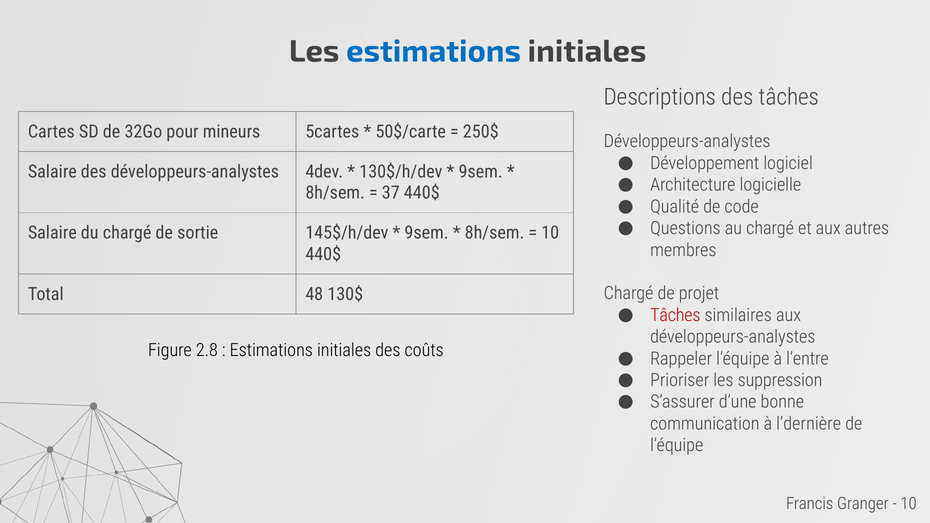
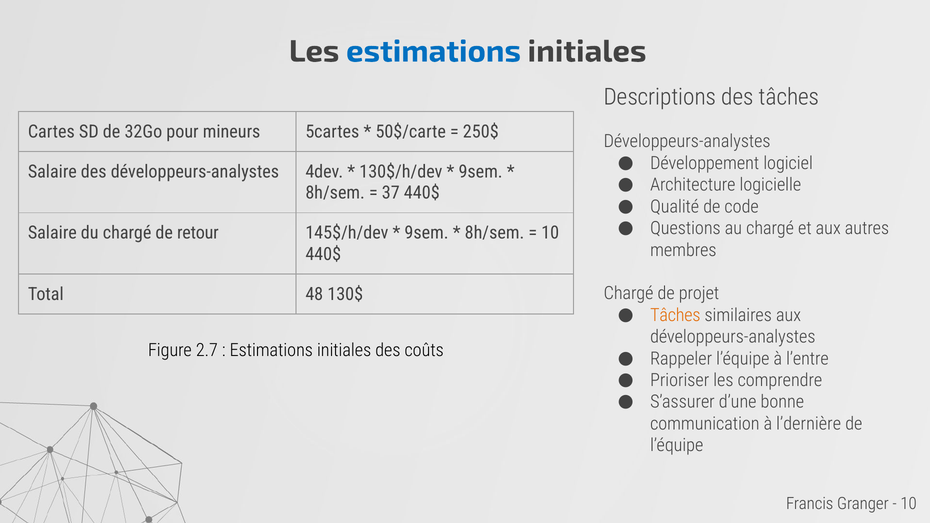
sortie: sortie -> retour (198, 233)
Tâches colour: red -> orange (675, 315)
2.8: 2.8 -> 2.7 (207, 350)
suppression: suppression -> comprendre (780, 380)
